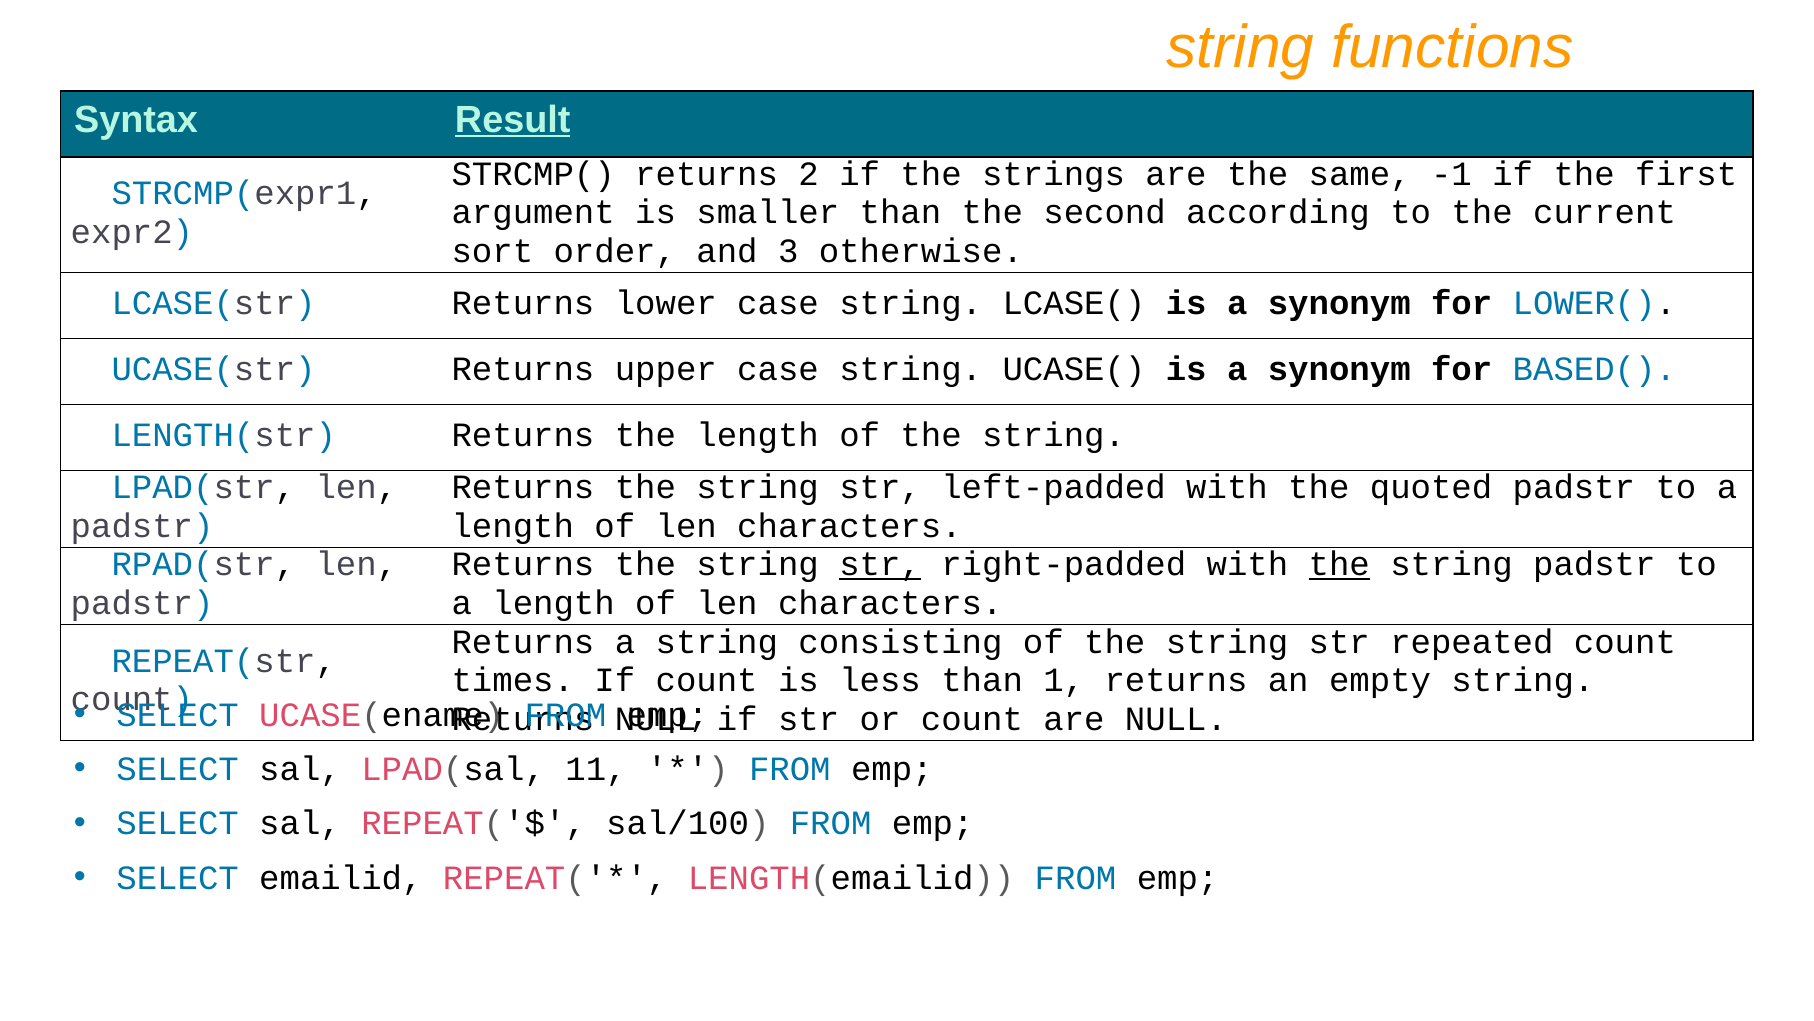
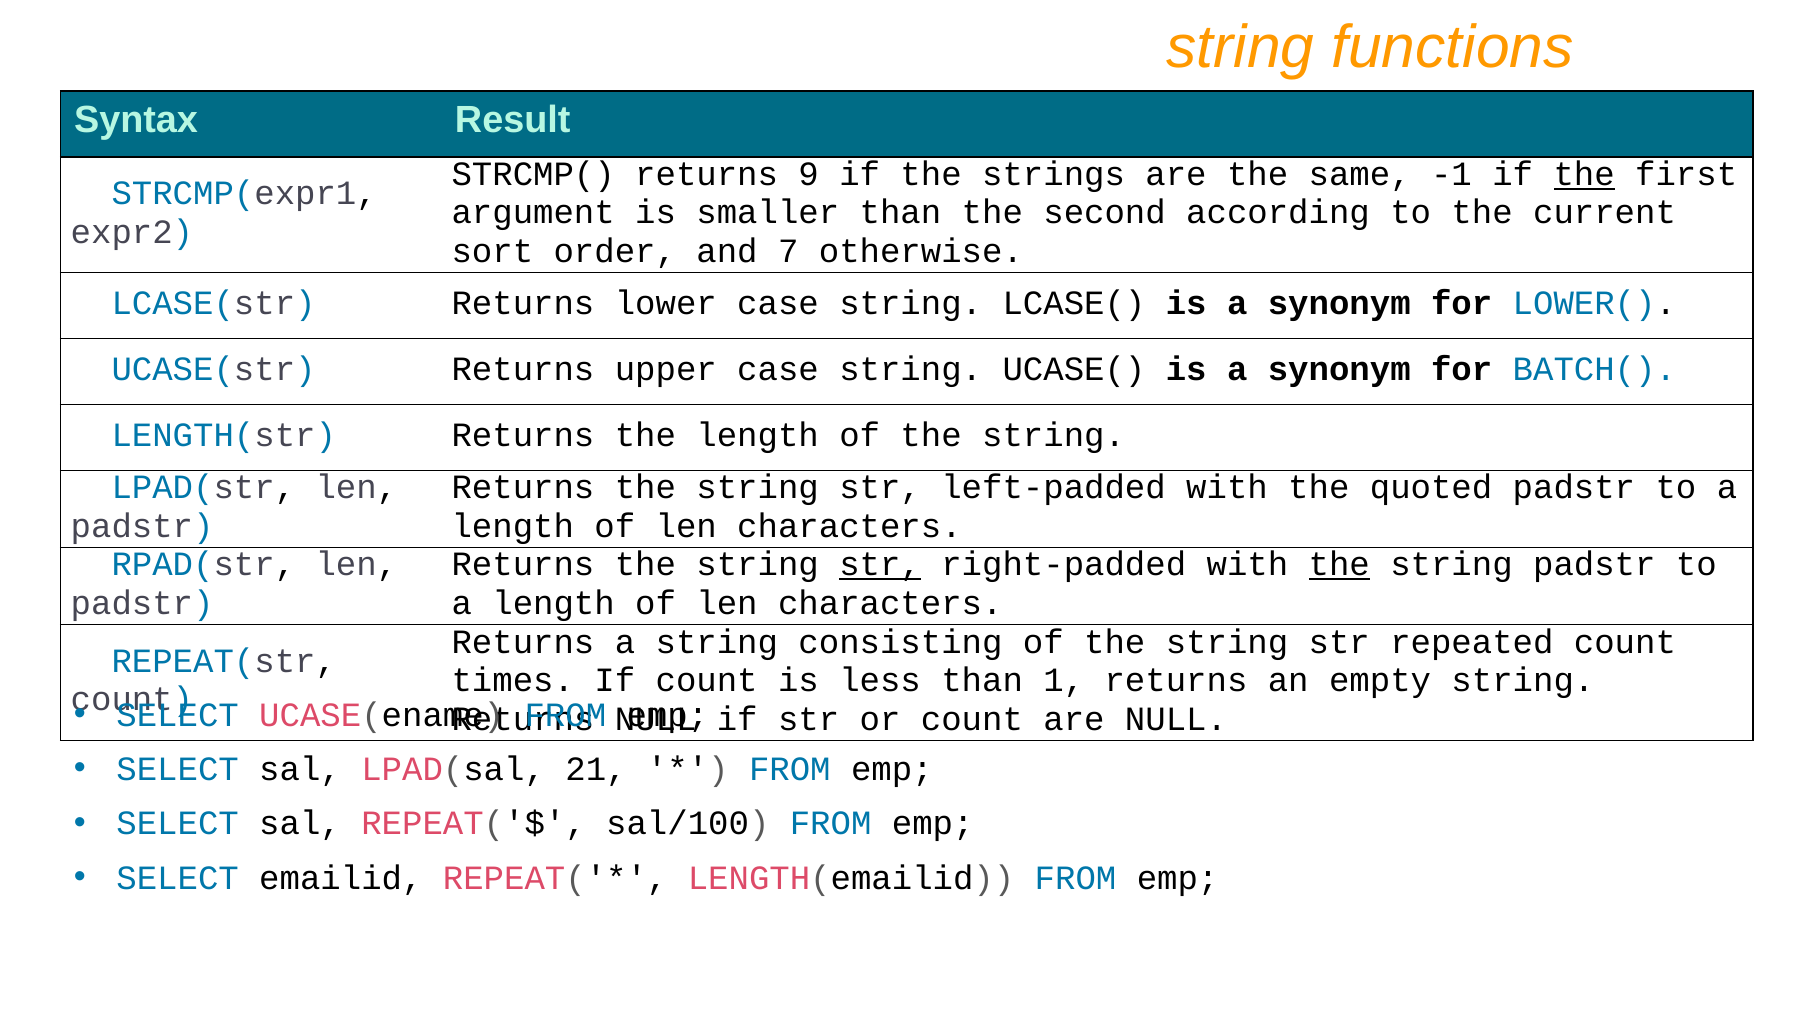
Result underline: present -> none (513, 120)
2: 2 -> 9 (809, 174)
the underline: none -> present (1584, 174)
3: 3 -> 7 (788, 251)
BASED(: BASED( -> BATCH( (1594, 369)
11: 11 -> 21 (596, 769)
